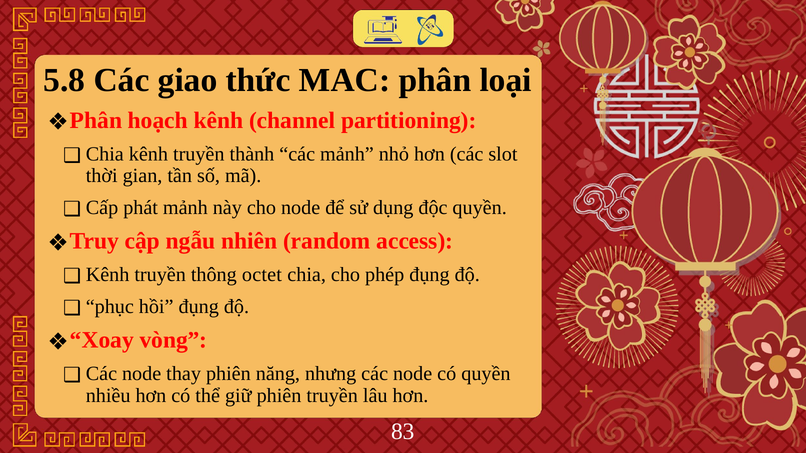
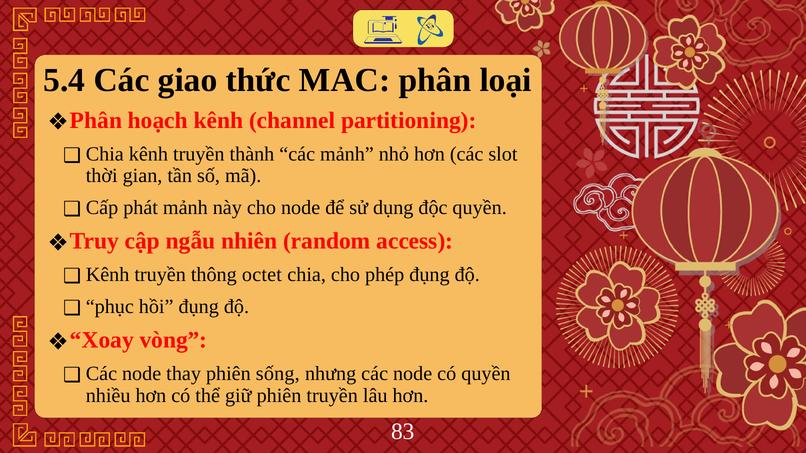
5.8: 5.8 -> 5.4 (64, 80)
năng: năng -> sống (278, 374)
